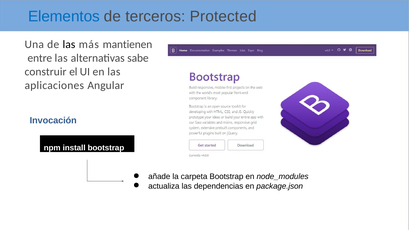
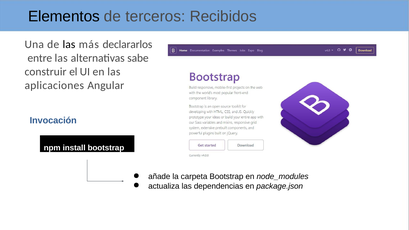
Elementos colour: blue -> black (64, 17)
Protected: Protected -> Recibidos (223, 17)
mantienen: mantienen -> declararlos (127, 44)
